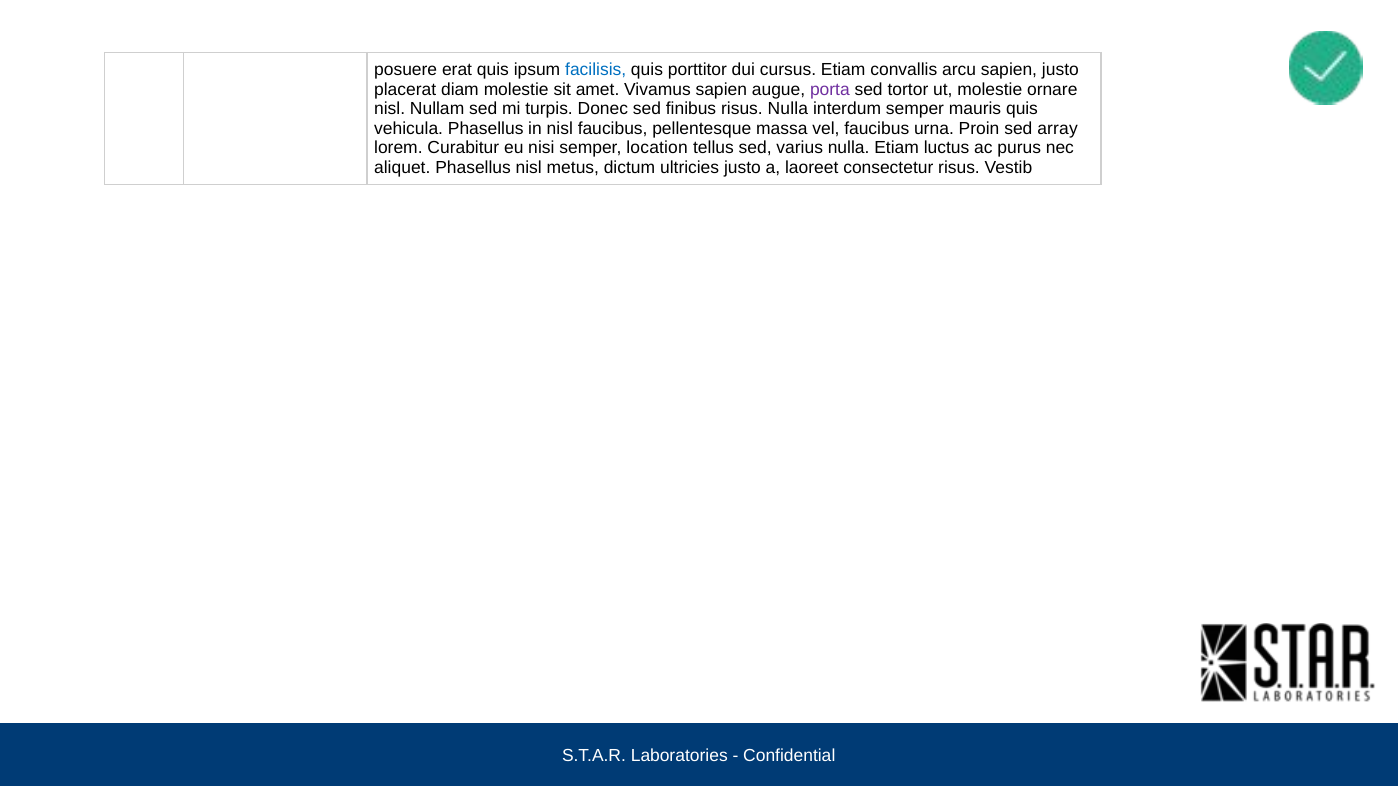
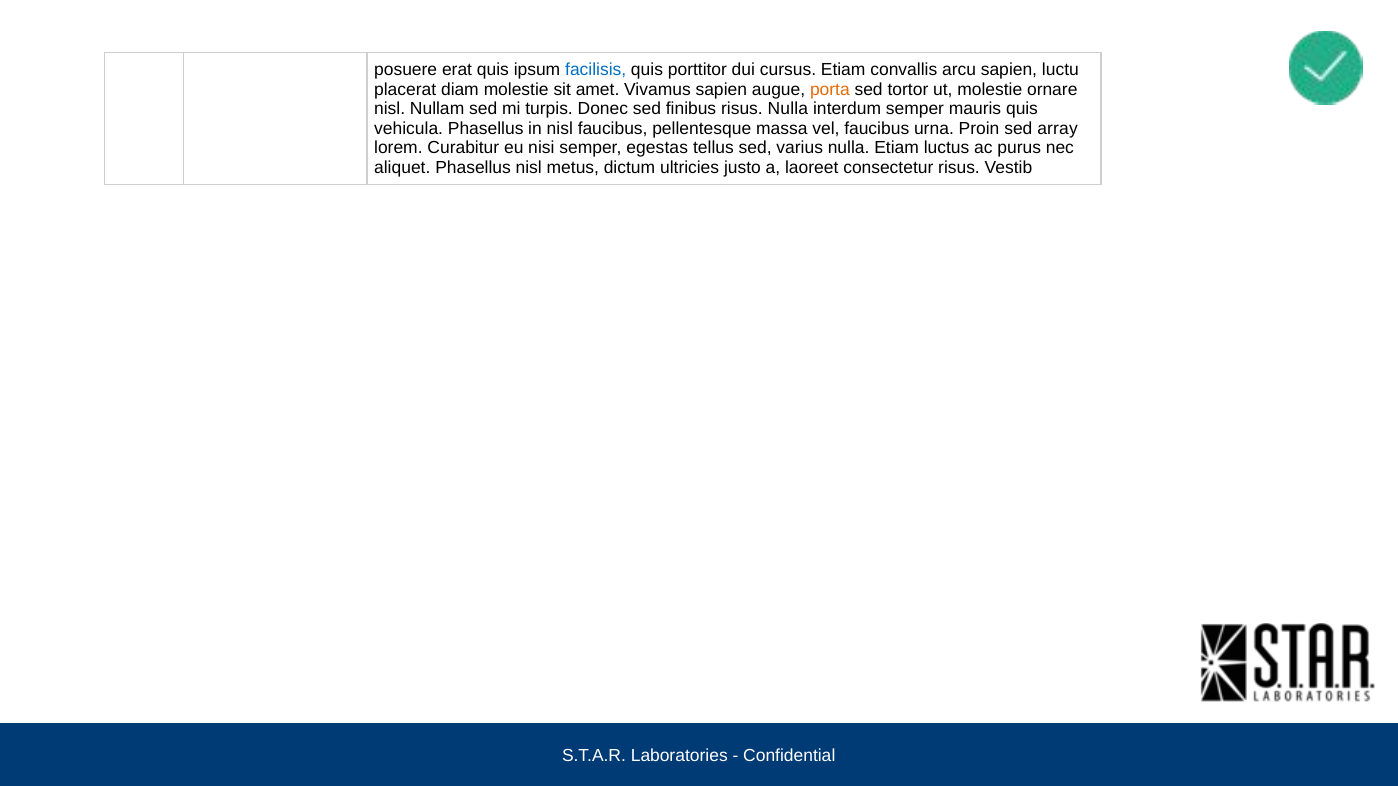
sapien justo: justo -> luctu (1060, 70)
porta colour: purple -> orange (830, 89)
location: location -> egestas (657, 148)
